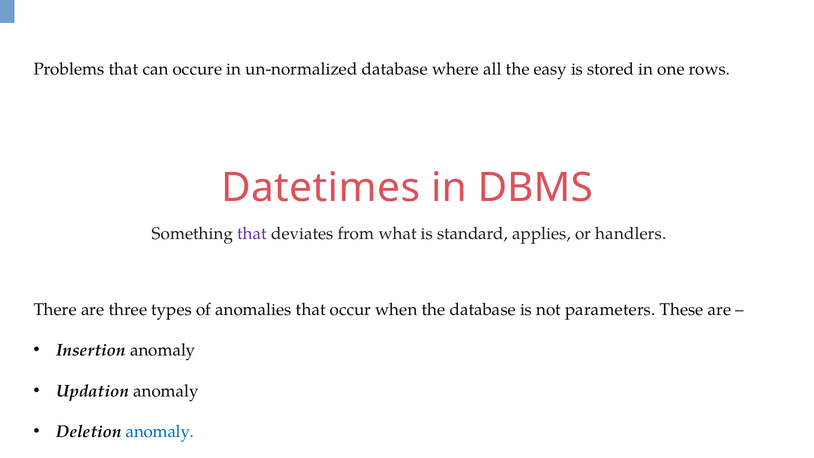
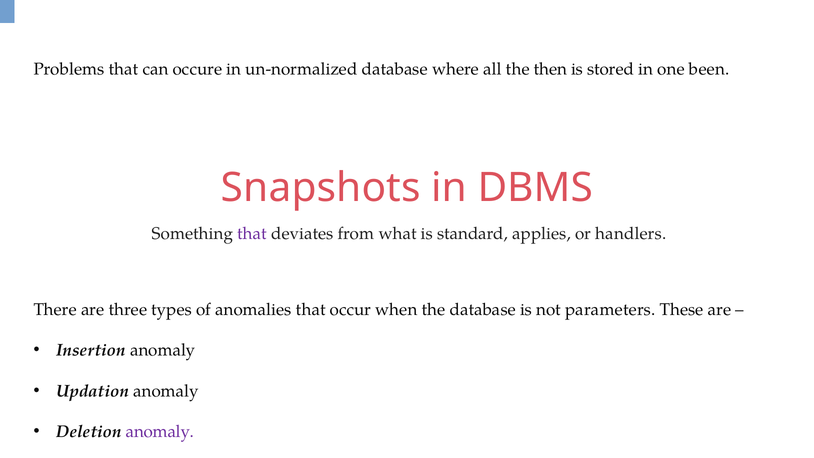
easy: easy -> then (550, 69)
rows: rows -> been (709, 69)
Datetimes: Datetimes -> Snapshots (321, 188)
anomaly colour: blue -> purple (160, 432)
